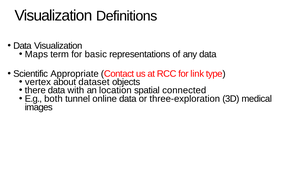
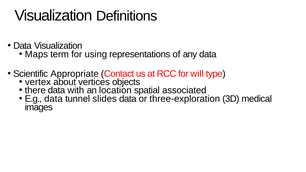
basic: basic -> using (96, 54)
link: link -> will (197, 74)
dataset: dataset -> vertices (94, 82)
connected: connected -> associated (184, 90)
E.g both: both -> data (53, 99)
online: online -> slides (105, 99)
